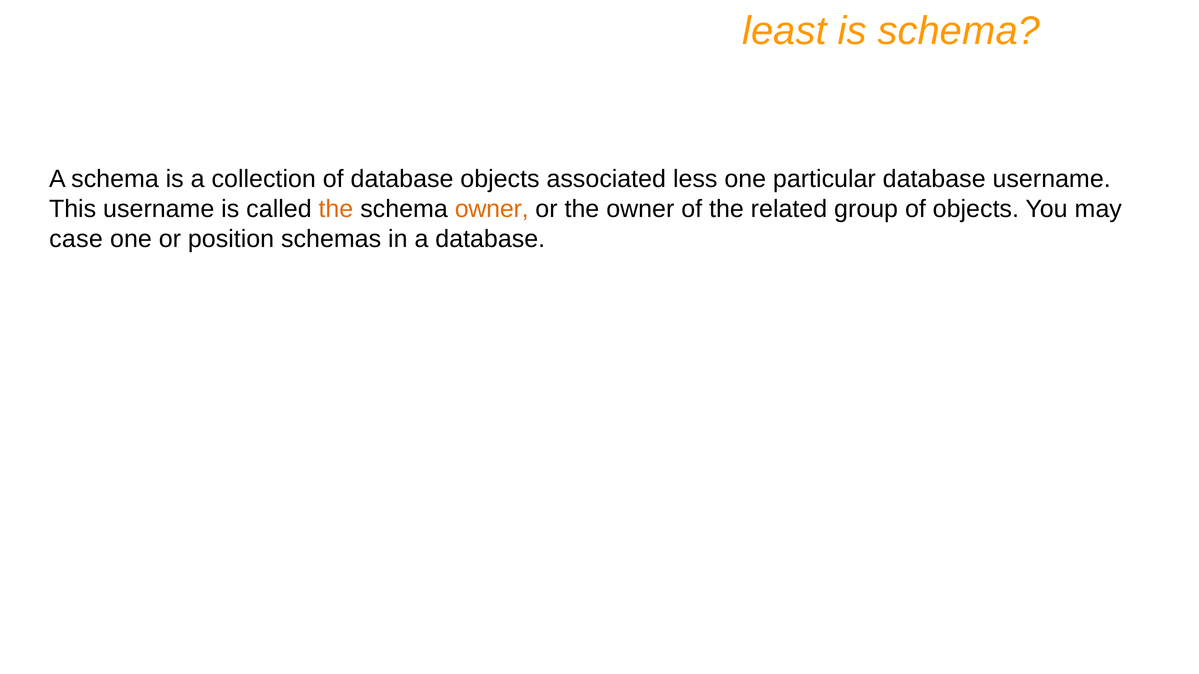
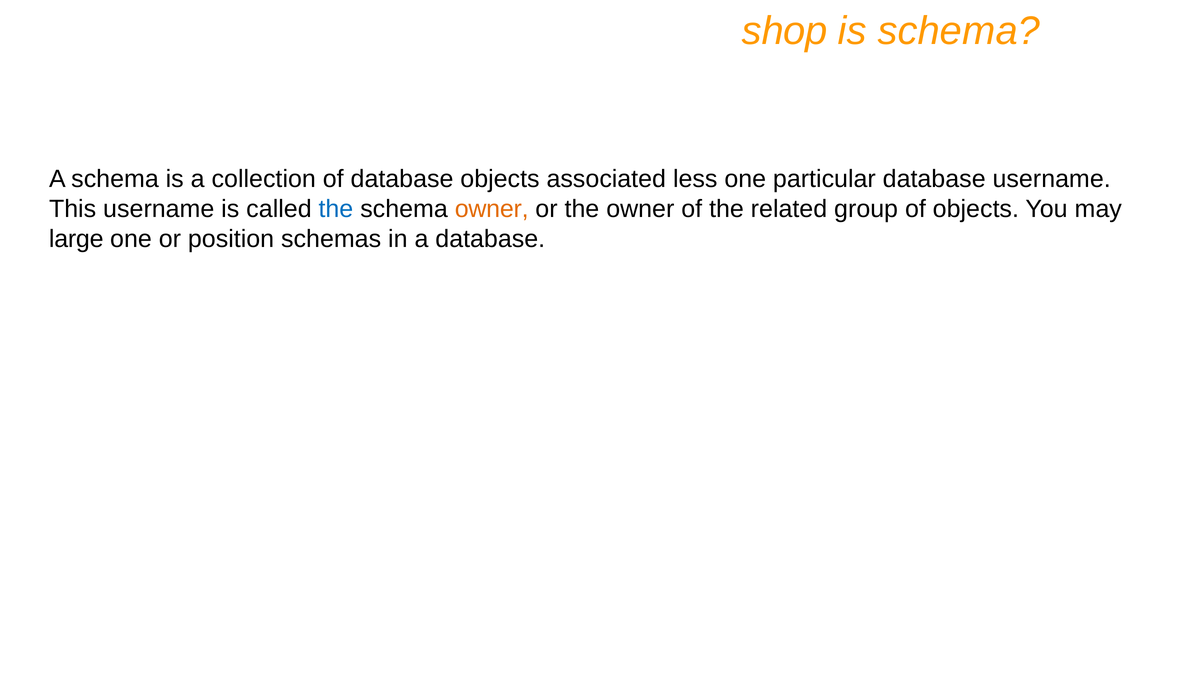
least: least -> shop (785, 31)
the colour: orange -> blue (336, 209)
case: case -> large (76, 239)
